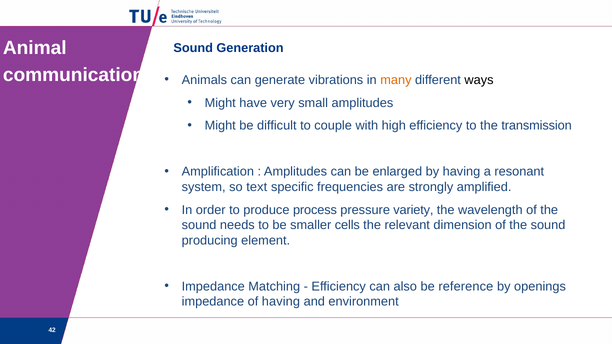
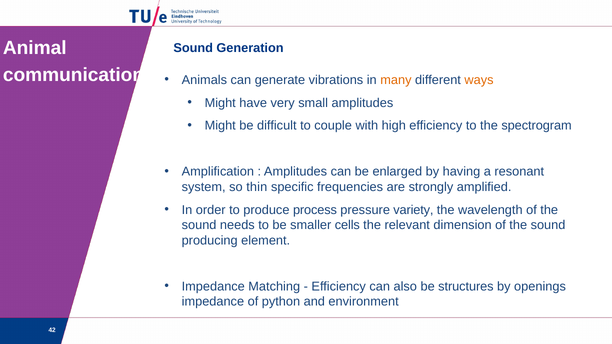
ways colour: black -> orange (479, 80)
transmission: transmission -> spectrogram (537, 126)
text: text -> thin (257, 187)
reference: reference -> structures (466, 287)
of having: having -> python (281, 302)
